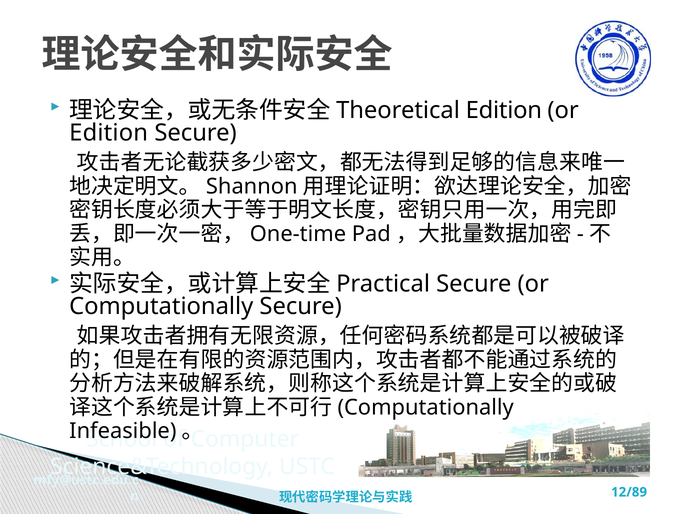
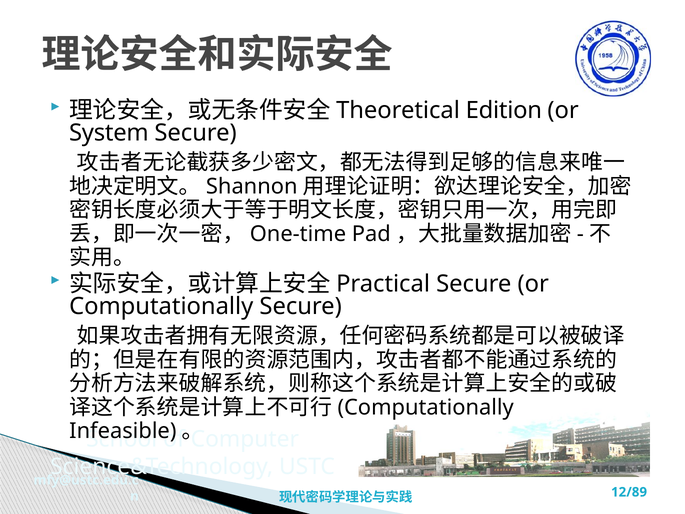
Edition: Edition -> System (109, 133)
